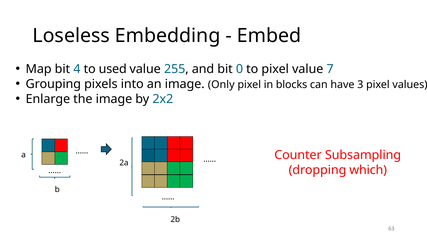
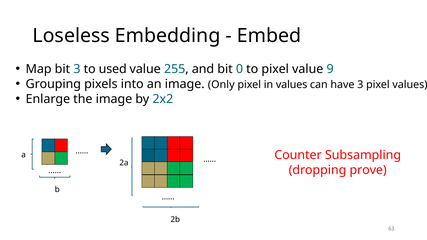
bit 4: 4 -> 3 (77, 69)
7: 7 -> 9 (330, 69)
in blocks: blocks -> values (292, 85)
which: which -> prove (368, 170)
